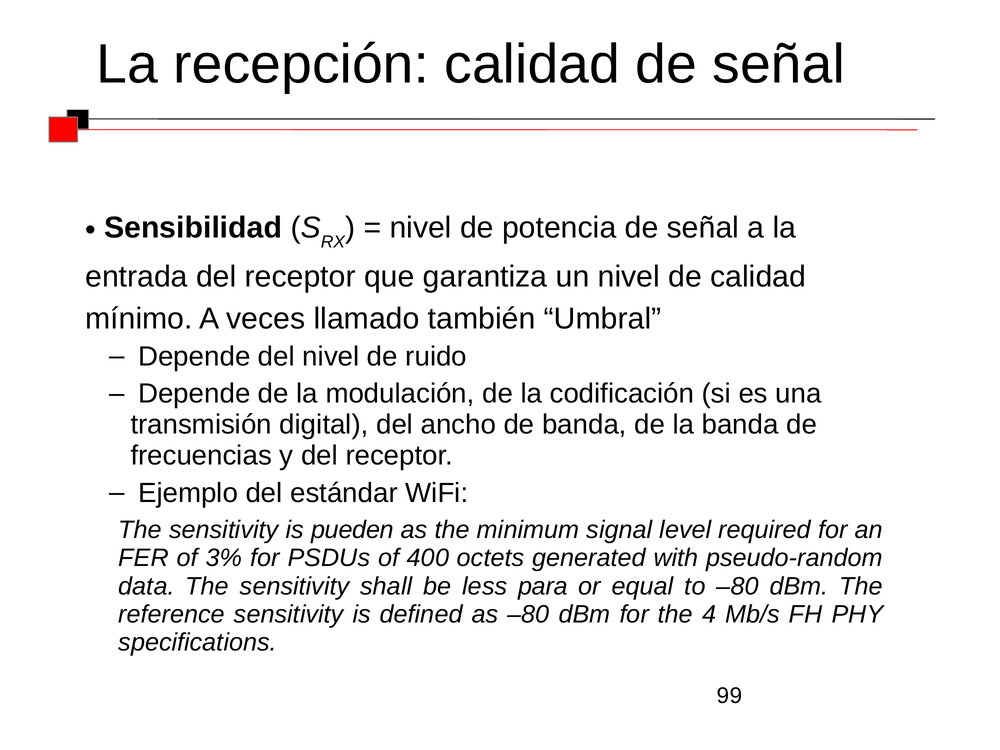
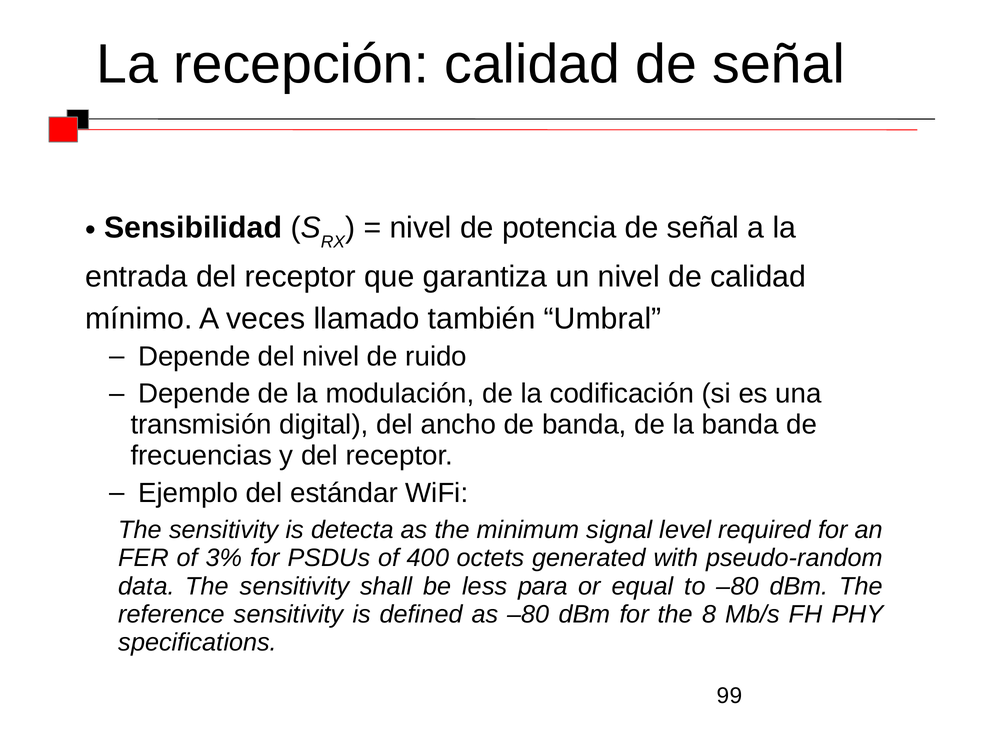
pueden: pueden -> detecta (352, 530)
4: 4 -> 8 (709, 614)
